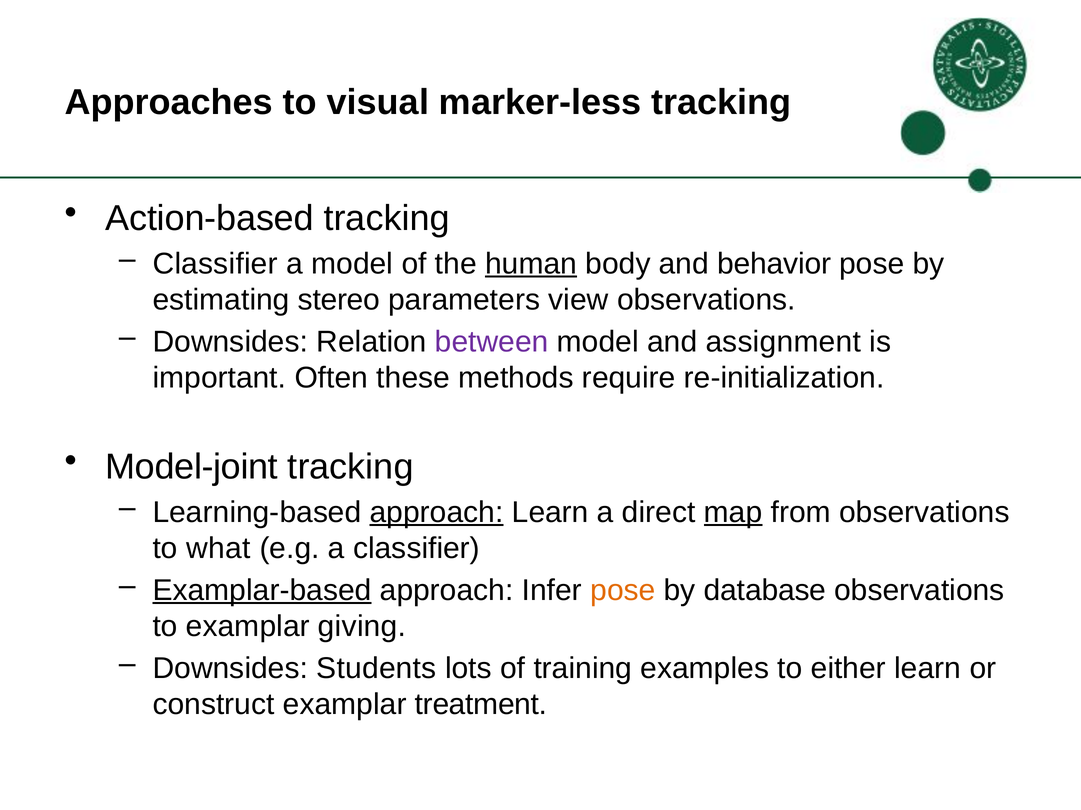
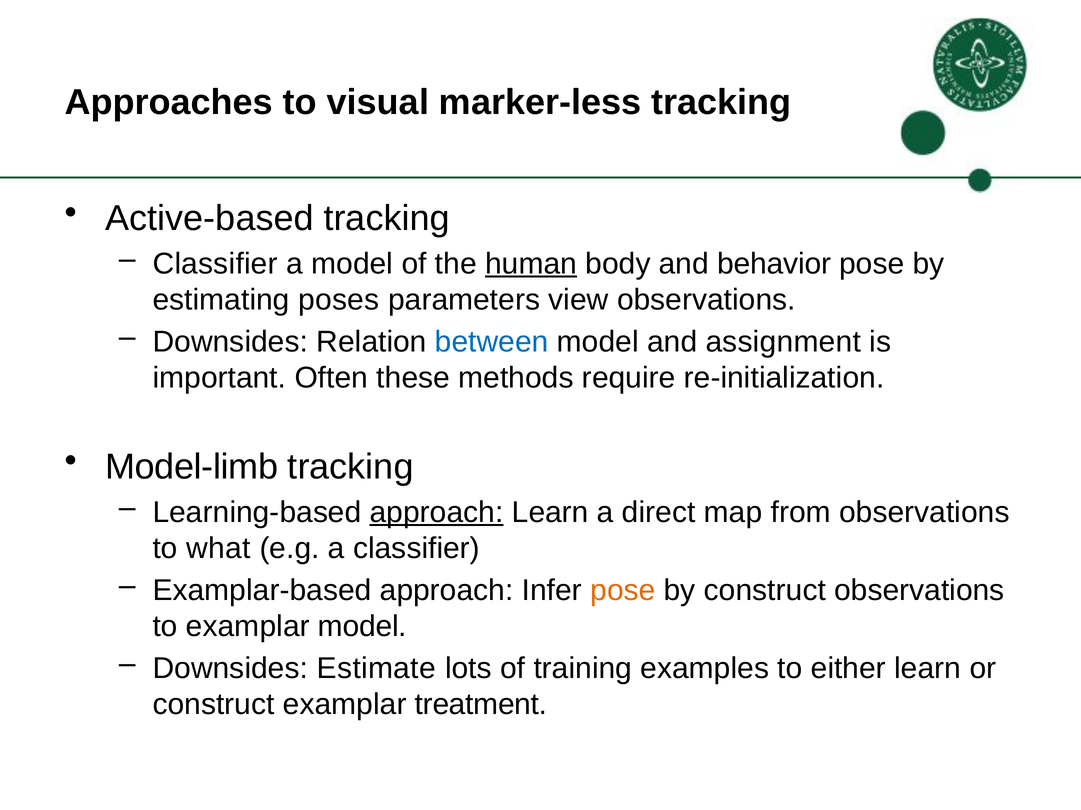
Action-based: Action-based -> Active-based (210, 219)
stereo: stereo -> poses (339, 300)
between colour: purple -> blue (492, 342)
Model-joint: Model-joint -> Model-limb (192, 467)
map underline: present -> none (733, 513)
Examplar-based underline: present -> none (262, 591)
by database: database -> construct (765, 591)
examplar giving: giving -> model (362, 627)
Students: Students -> Estimate (376, 669)
